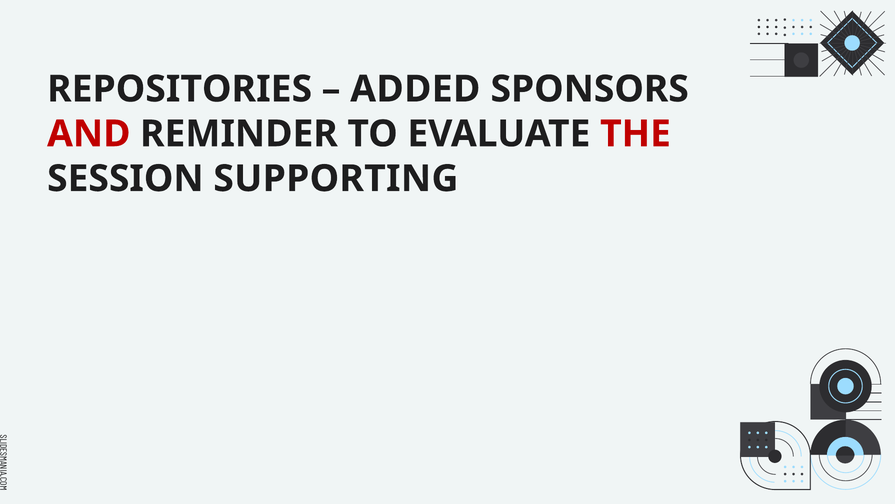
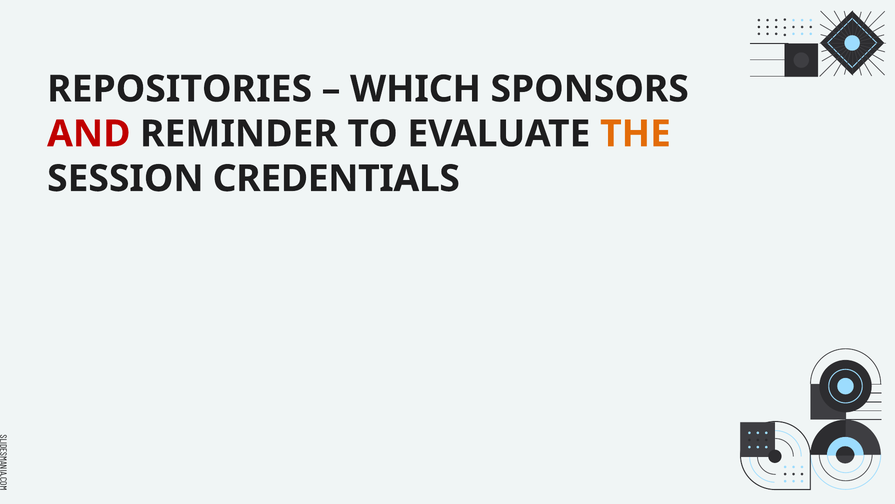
ADDED: ADDED -> WHICH (416, 89)
THE colour: red -> orange (636, 134)
SUPPORTING: SUPPORTING -> CREDENTIALS (336, 179)
